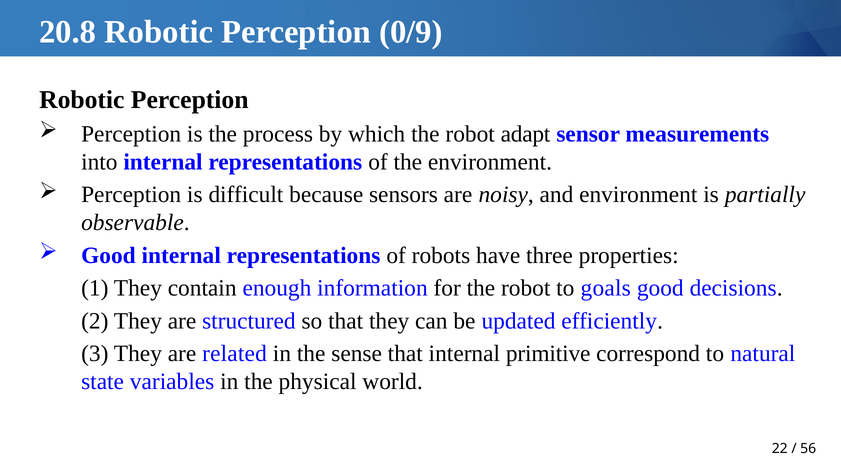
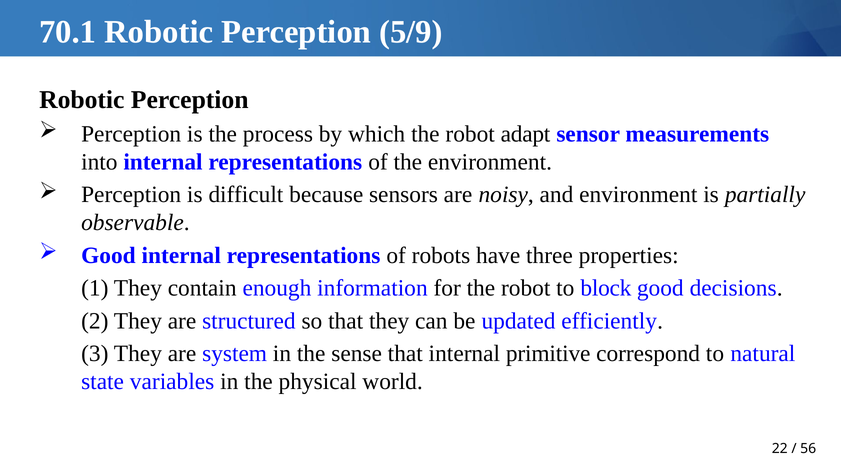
20.8: 20.8 -> 70.1 (68, 32)
0/9: 0/9 -> 5/9 (411, 32)
goals: goals -> block (606, 288)
related: related -> system (235, 354)
